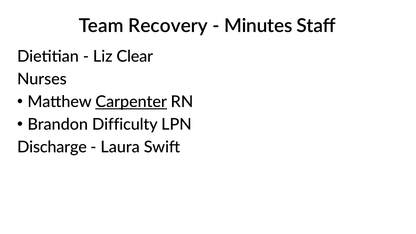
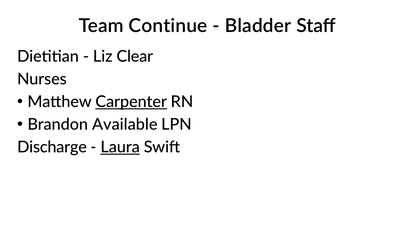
Recovery: Recovery -> Continue (168, 26)
Minutes: Minutes -> Bladder (258, 26)
Difficulty: Difficulty -> Available (125, 125)
Laura underline: none -> present (120, 147)
